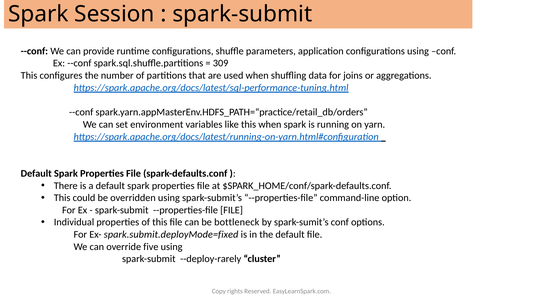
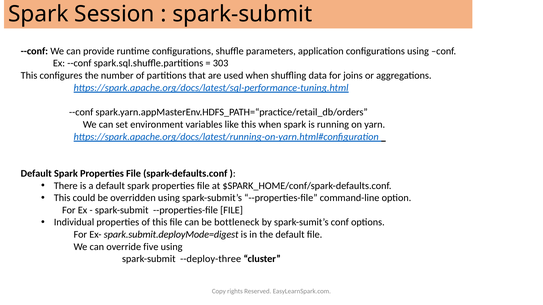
309: 309 -> 303 (221, 63)
spark.submit.deployMode=fixed: spark.submit.deployMode=fixed -> spark.submit.deployMode=digest (171, 235)
--deploy-rarely: --deploy-rarely -> --deploy-three (211, 259)
